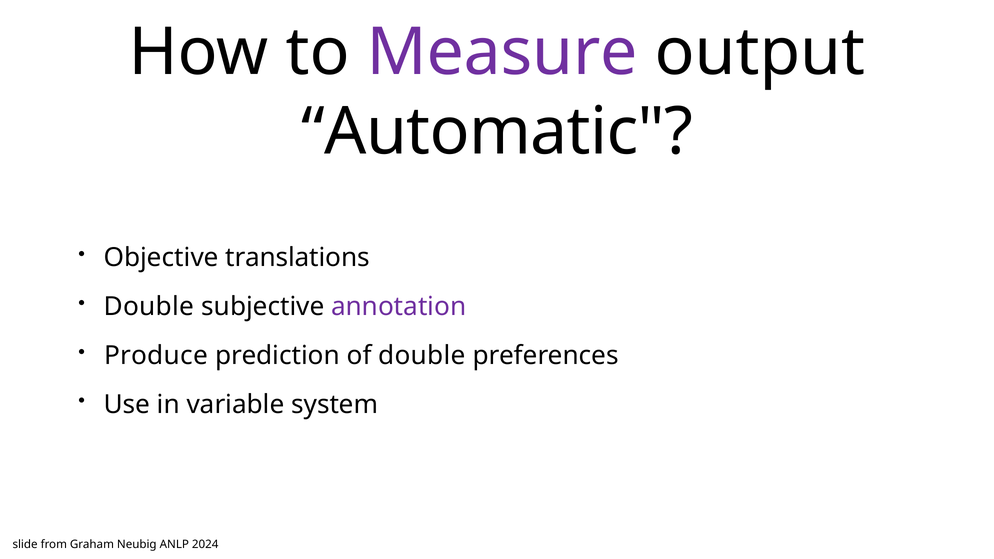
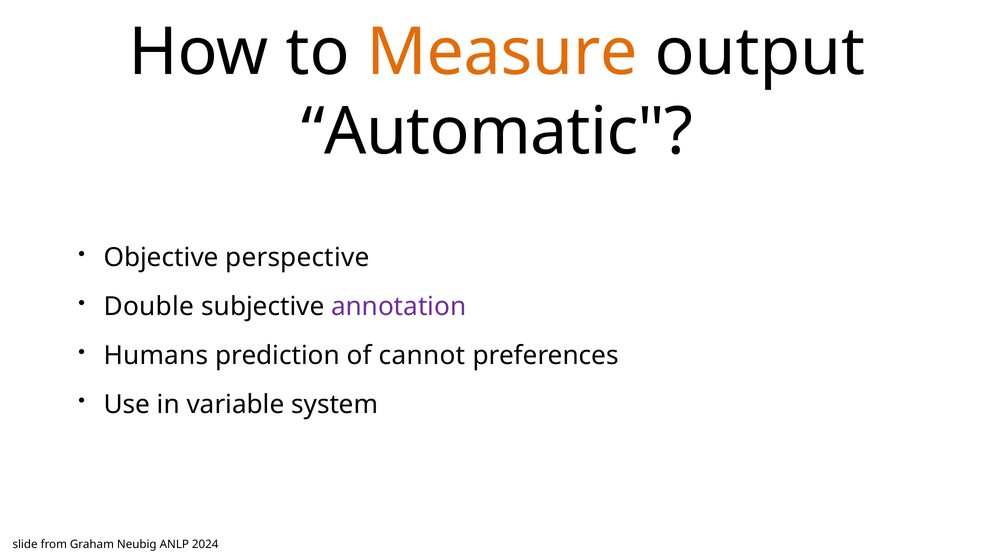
Measure colour: purple -> orange (502, 52)
translations: translations -> perspective (297, 258)
Produce: Produce -> Humans (156, 356)
of double: double -> cannot (422, 356)
